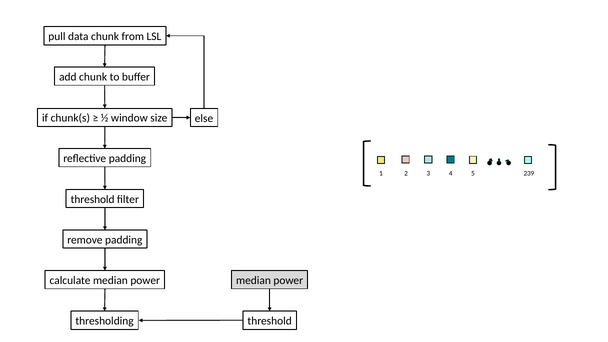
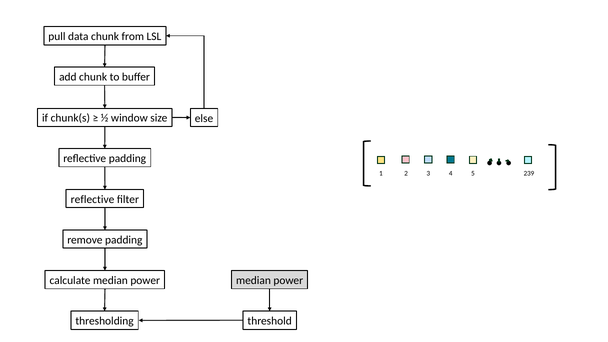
threshold: threshold -> reflective (93, 199)
